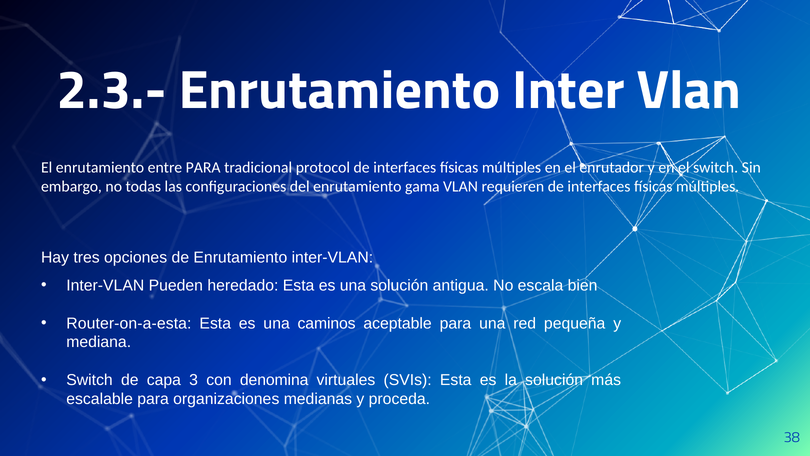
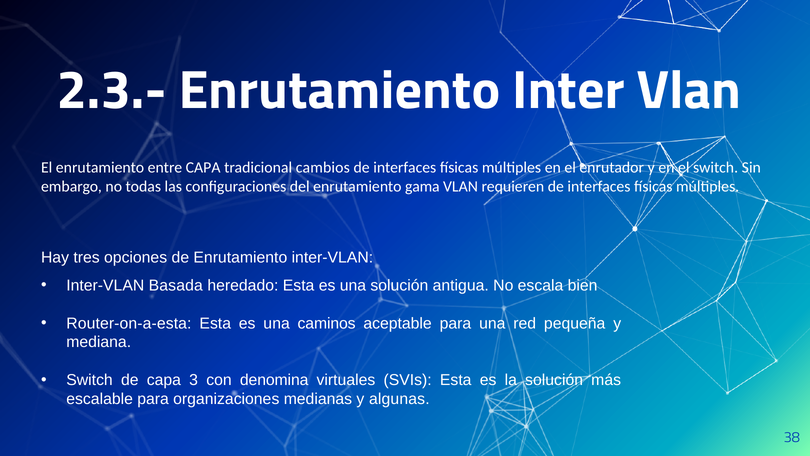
entre PARA: PARA -> CAPA (203, 167)
protocol: protocol -> cambios (323, 167)
Pueden: Pueden -> Basada (176, 285)
proceda: proceda -> algunas (399, 399)
